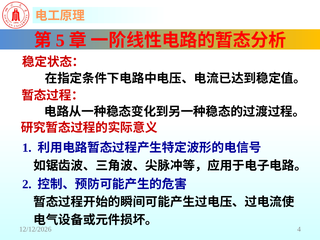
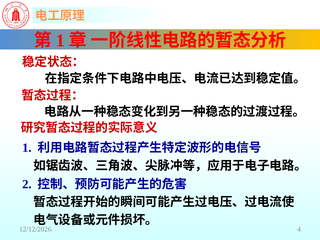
5: 5 -> 1 (60, 41)
